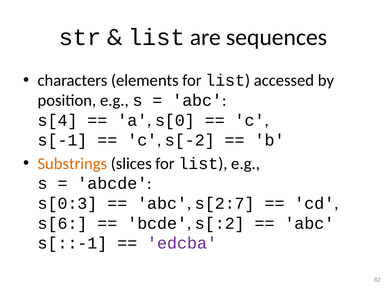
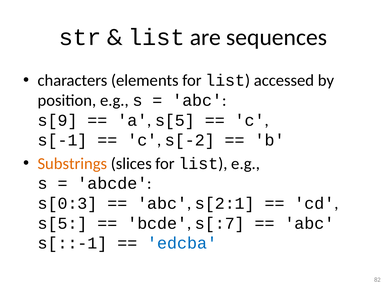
s[4: s[4 -> s[9 (58, 121)
a s[0: s[0 -> s[5 (175, 121)
s[2:7: s[2:7 -> s[2:1 (225, 204)
s[6: s[6 -> s[5 (63, 224)
s[:2: s[:2 -> s[:7 (220, 224)
edcba colour: purple -> blue (182, 244)
